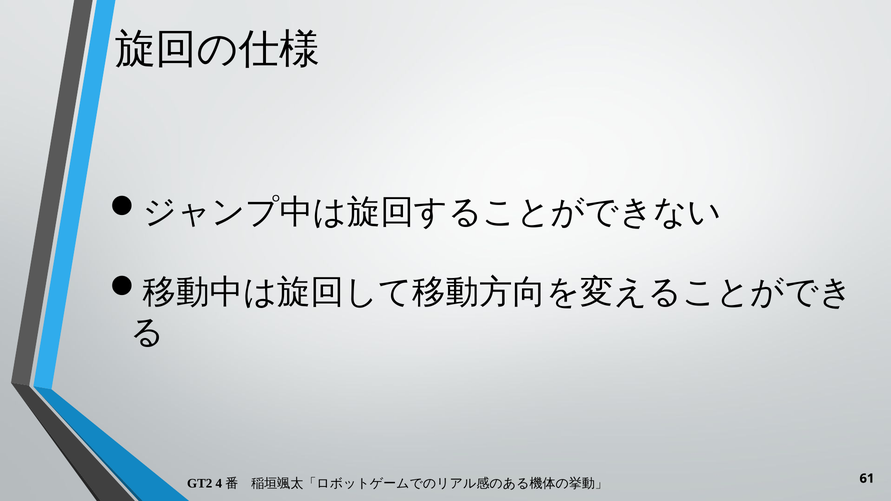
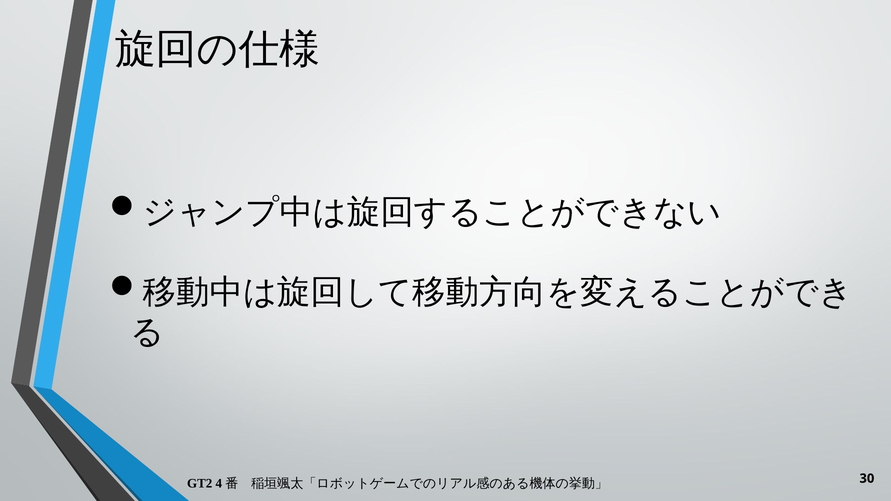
61: 61 -> 30 (867, 479)
